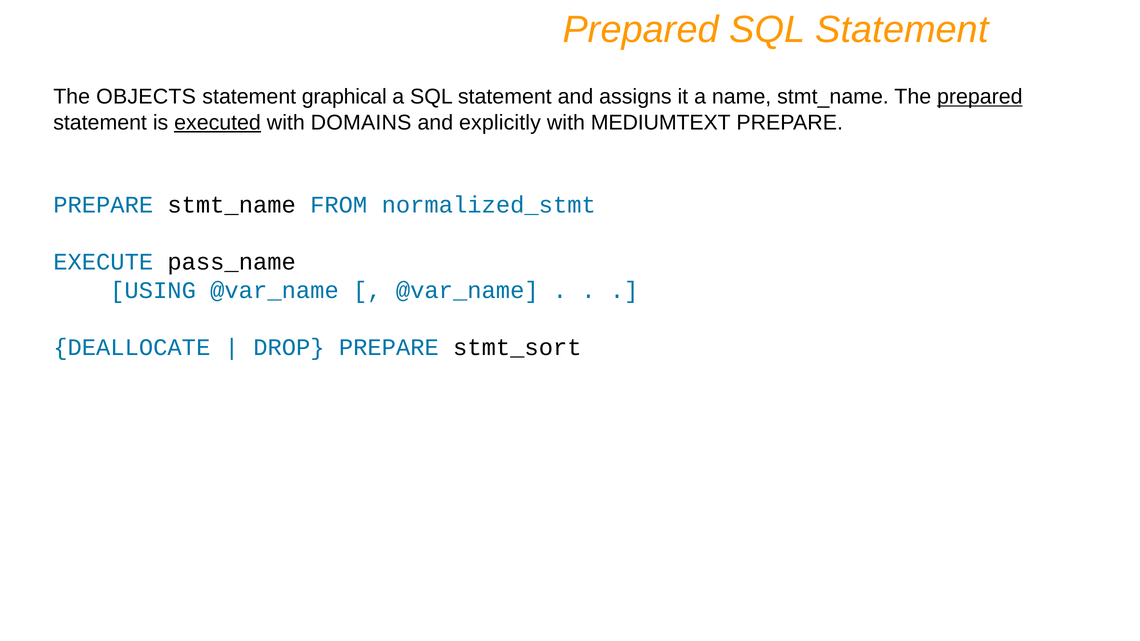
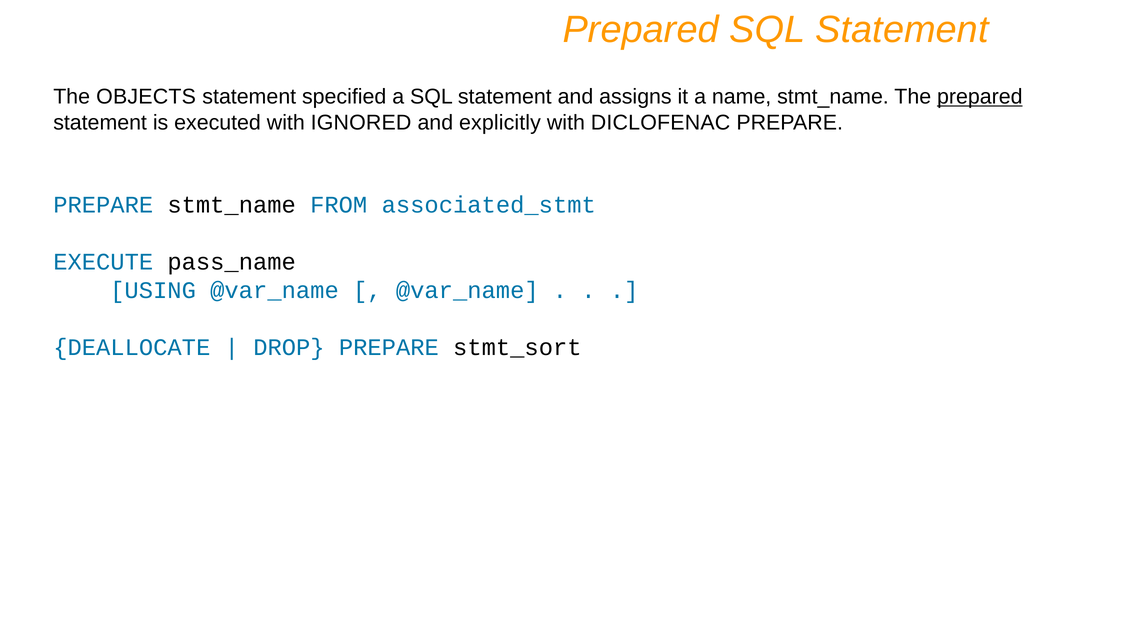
graphical: graphical -> specified (344, 97)
executed underline: present -> none (218, 123)
DOMAINS: DOMAINS -> IGNORED (361, 123)
MEDIUMTEXT: MEDIUMTEXT -> DICLOFENAC (661, 123)
normalized_stmt: normalized_stmt -> associated_stmt (489, 205)
